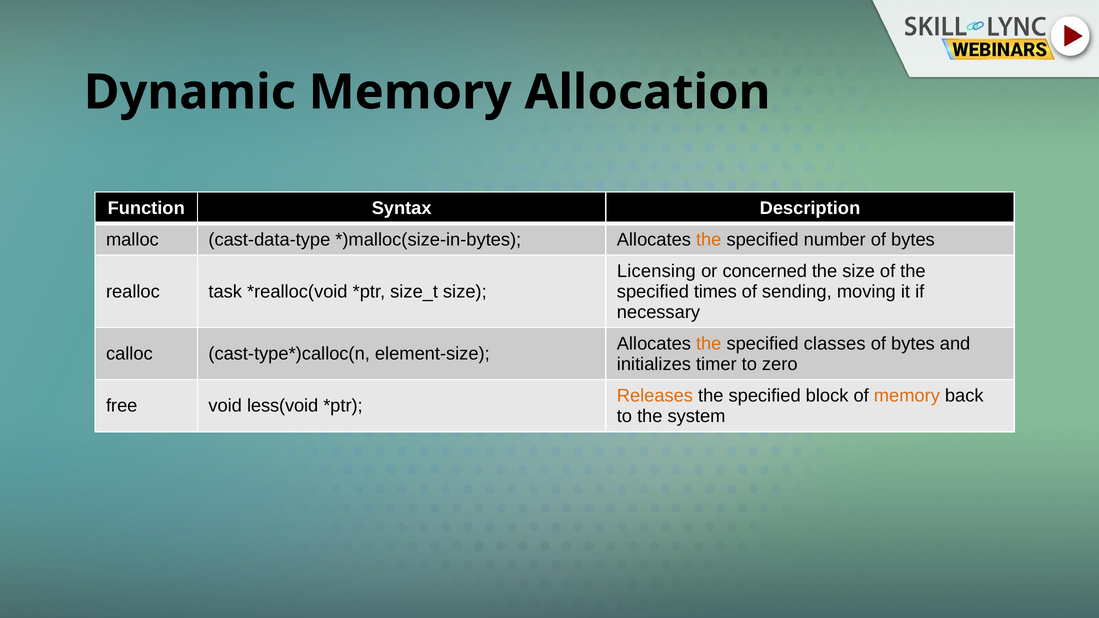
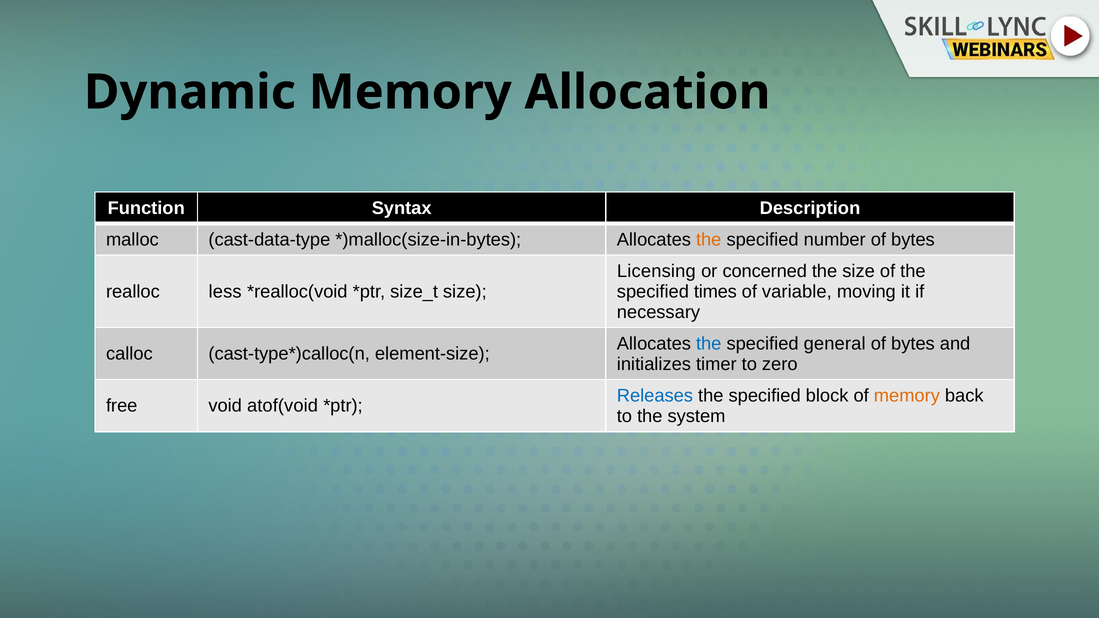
task: task -> less (225, 292)
sending: sending -> variable (797, 292)
the colour: orange -> blue (709, 344)
classes: classes -> general (835, 344)
Releases colour: orange -> blue (655, 396)
less(void: less(void -> atof(void (283, 406)
